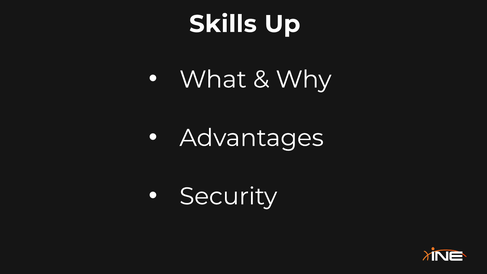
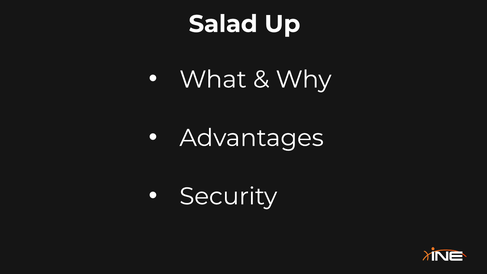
Skills: Skills -> Salad (223, 24)
